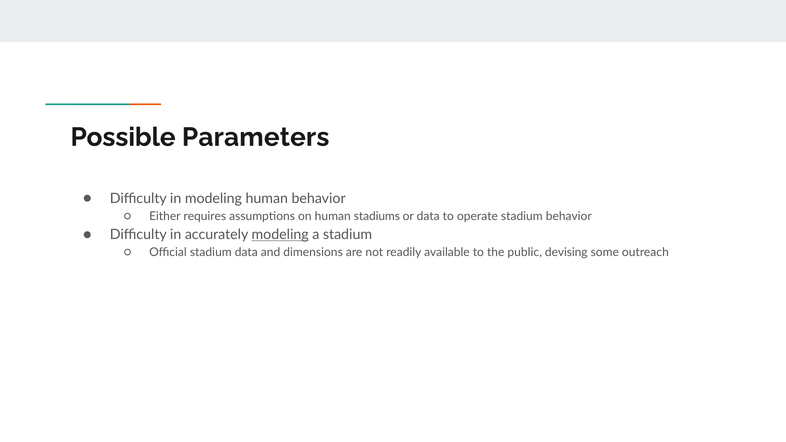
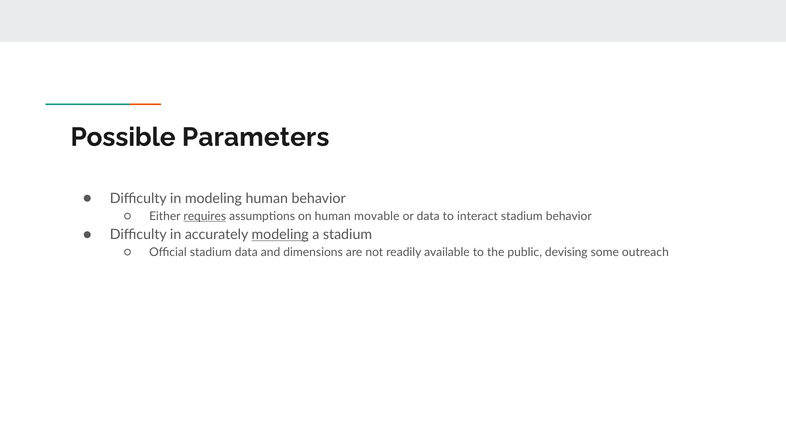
requires underline: none -> present (205, 216)
stadiums: stadiums -> movable (377, 216)
operate: operate -> interact (477, 216)
